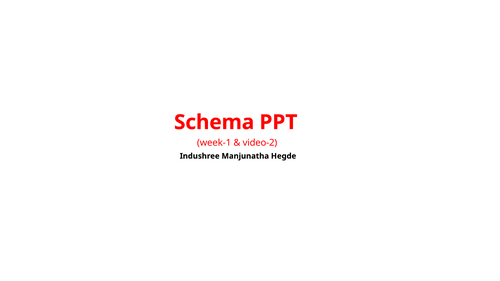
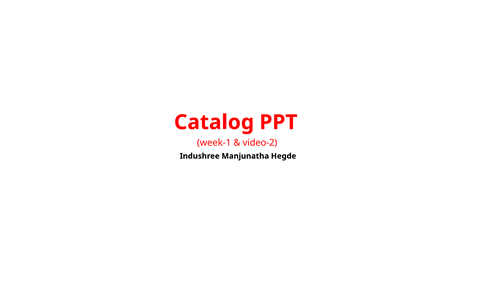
Schema: Schema -> Catalog (214, 122)
